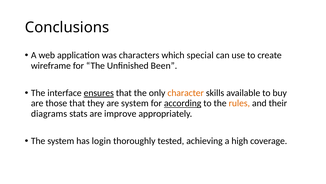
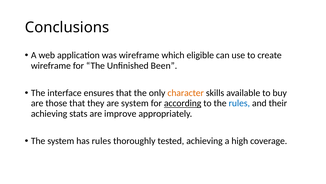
was characters: characters -> wireframe (139, 55)
special: special -> eligible (200, 55)
ensures underline: present -> none (99, 93)
rules colour: orange -> blue (239, 103)
diagrams: diagrams -> achieving (49, 113)
has login: login -> rules (101, 141)
